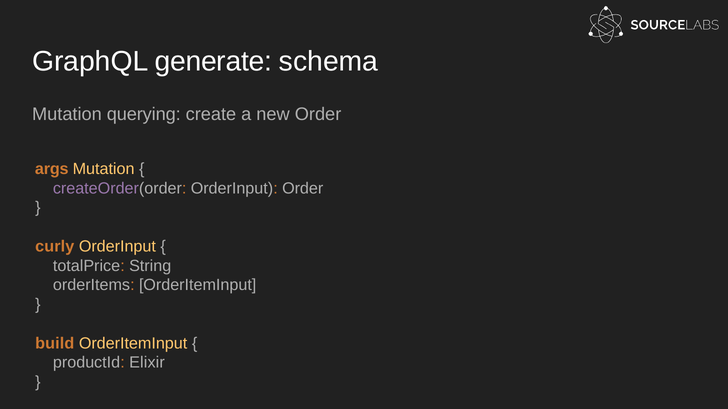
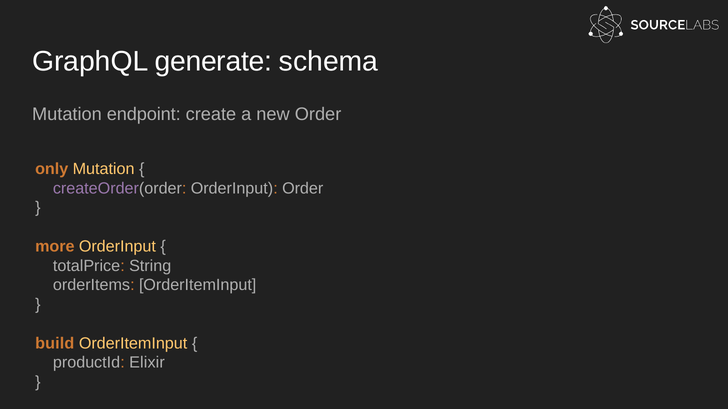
querying: querying -> endpoint (144, 114)
args: args -> only (52, 169)
curly: curly -> more (55, 247)
